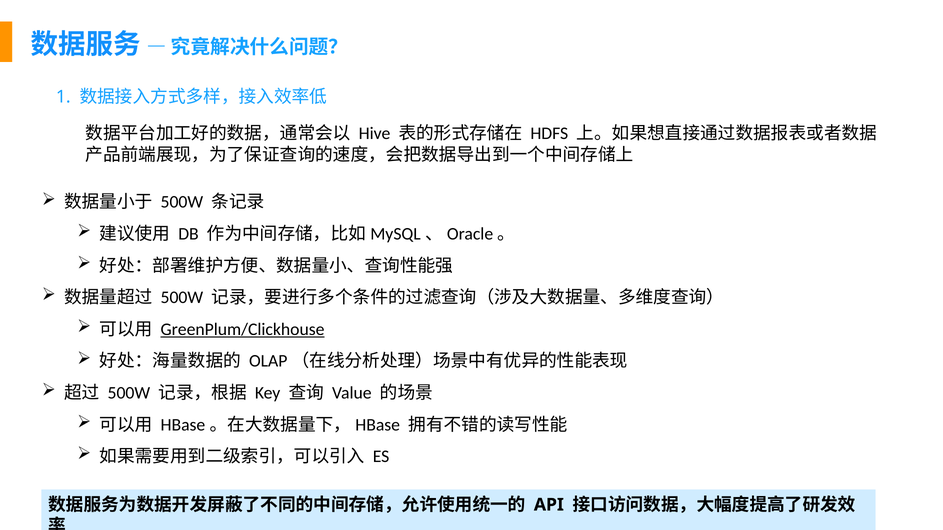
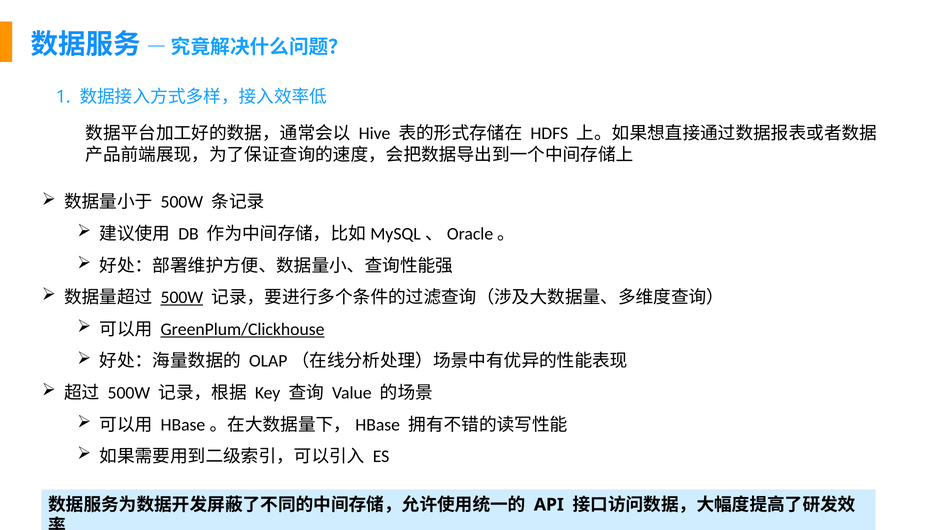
500W underline: none -> present (182, 298)
